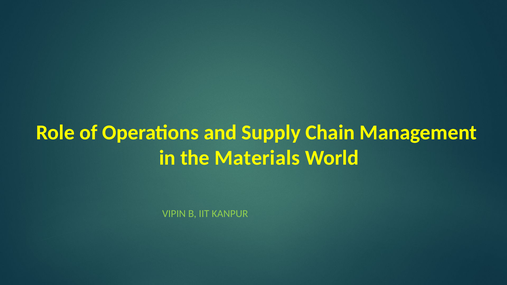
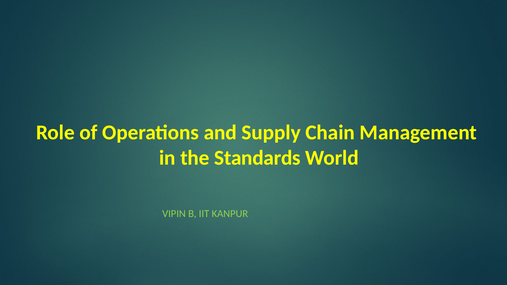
Materials: Materials -> Standards (257, 158)
